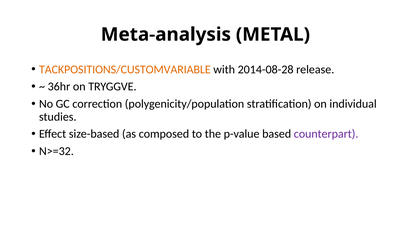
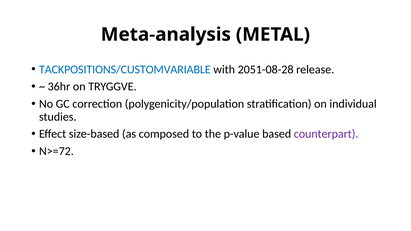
TACKPOSITIONS/CUSTOMVARIABLE colour: orange -> blue (125, 69)
2014-08-28: 2014-08-28 -> 2051-08-28 (266, 69)
N>=32: N>=32 -> N>=72 (56, 151)
